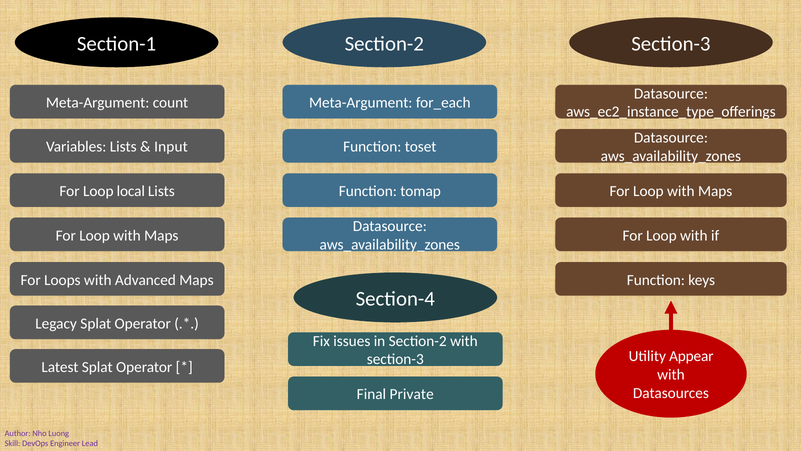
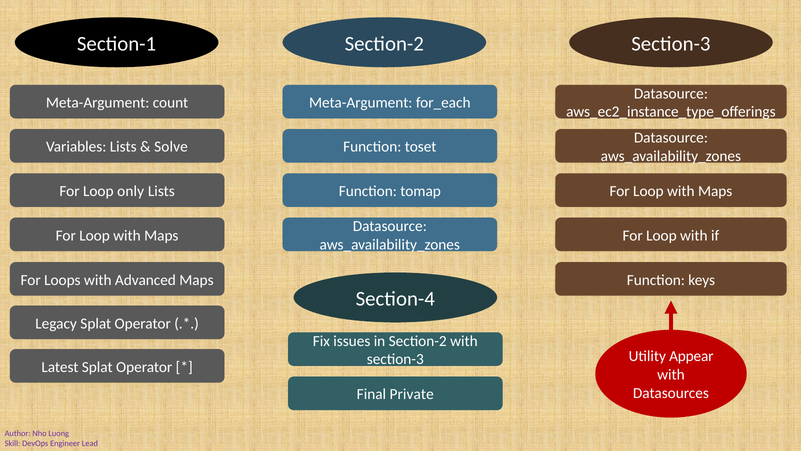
Input: Input -> Solve (171, 147)
local: local -> only (131, 191)
